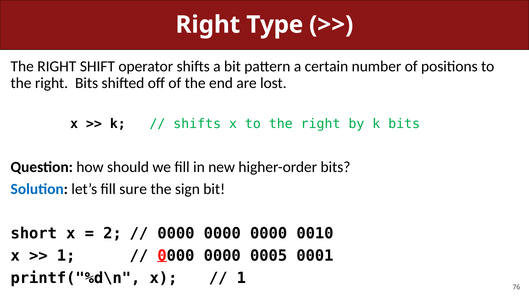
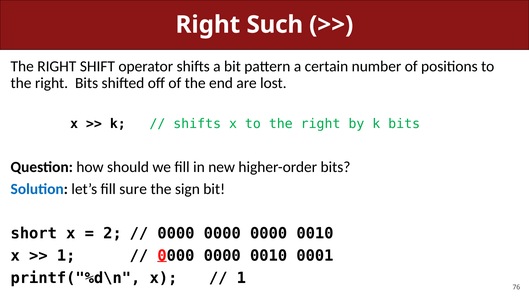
Type: Type -> Such (275, 25)
0005: 0005 -> 0010 (269, 255)
